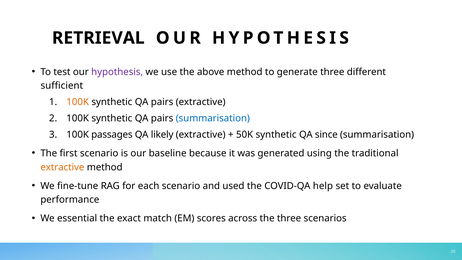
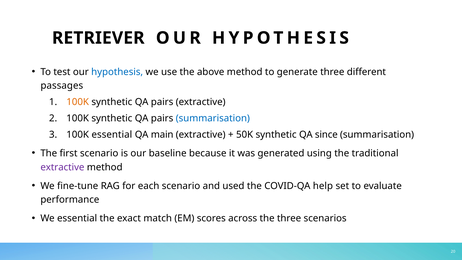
RETRIEVAL: RETRIEVAL -> RETRIEVER (98, 38)
hypothesis colour: purple -> blue (117, 72)
sufficient: sufficient -> passages (62, 86)
100K passages: passages -> essential (112, 135)
likely: likely -> main (162, 135)
extractive colour: orange -> purple (62, 167)
